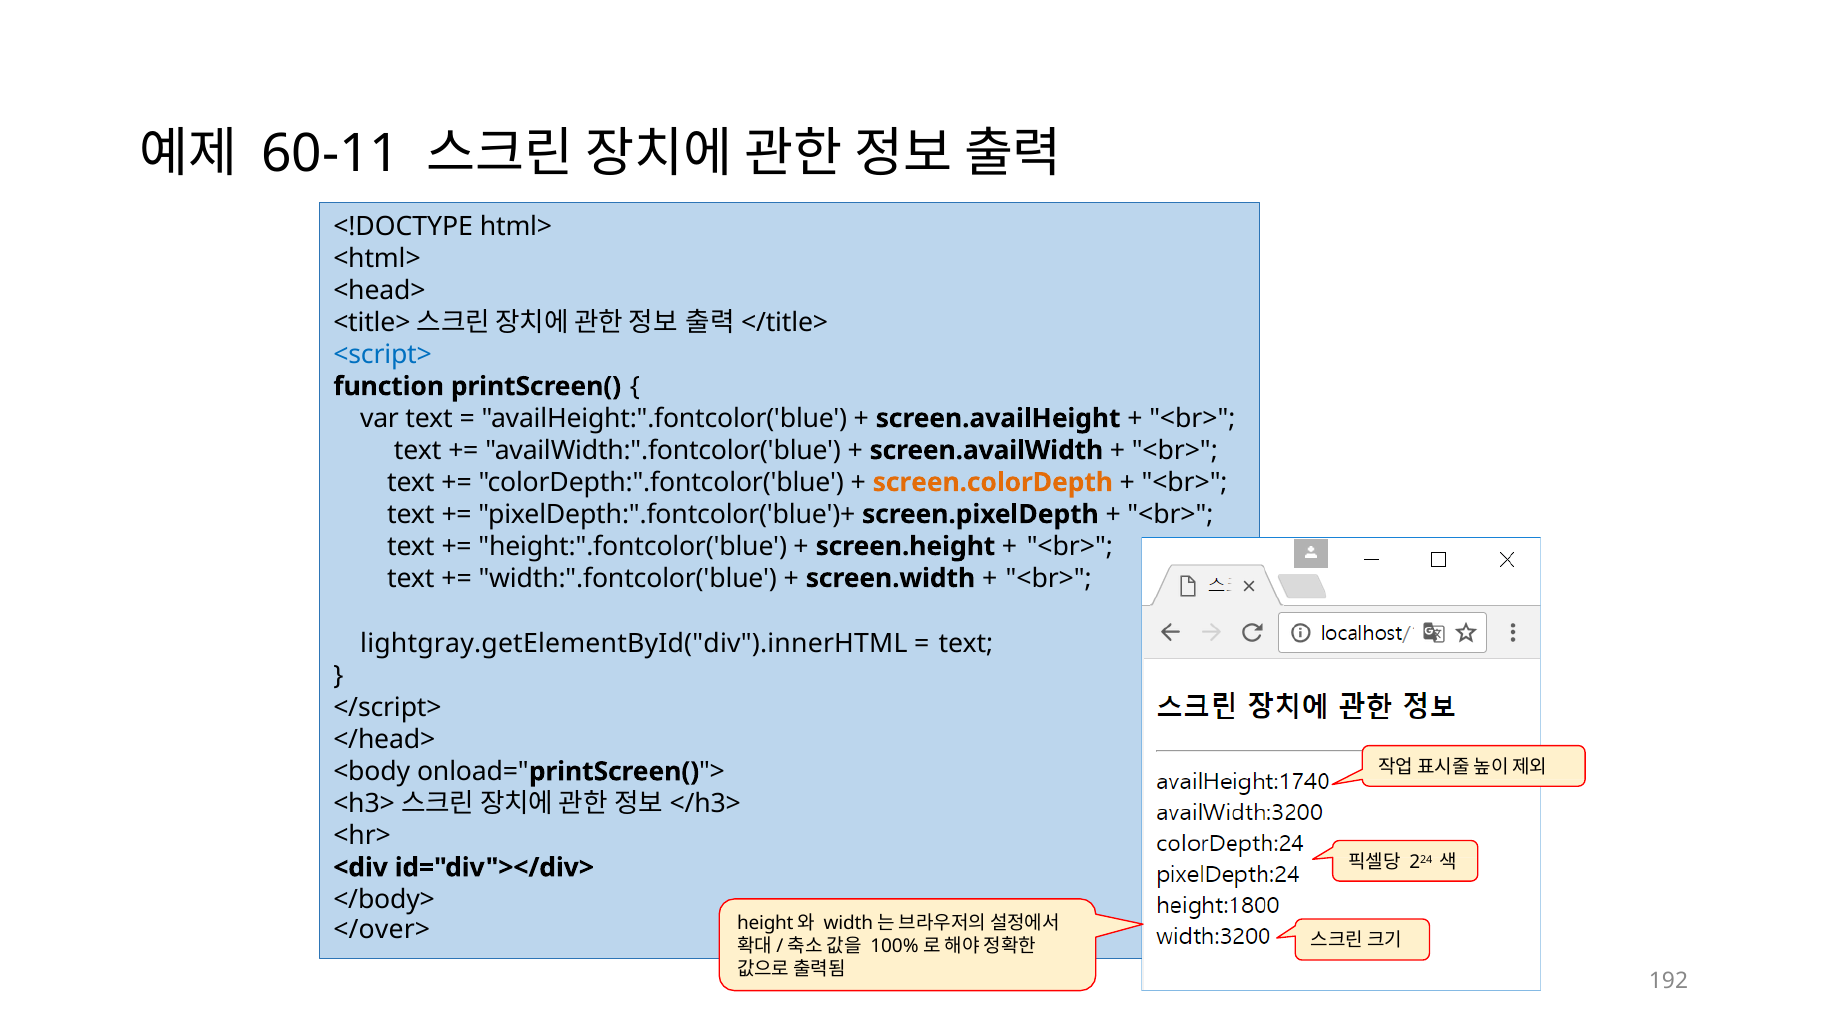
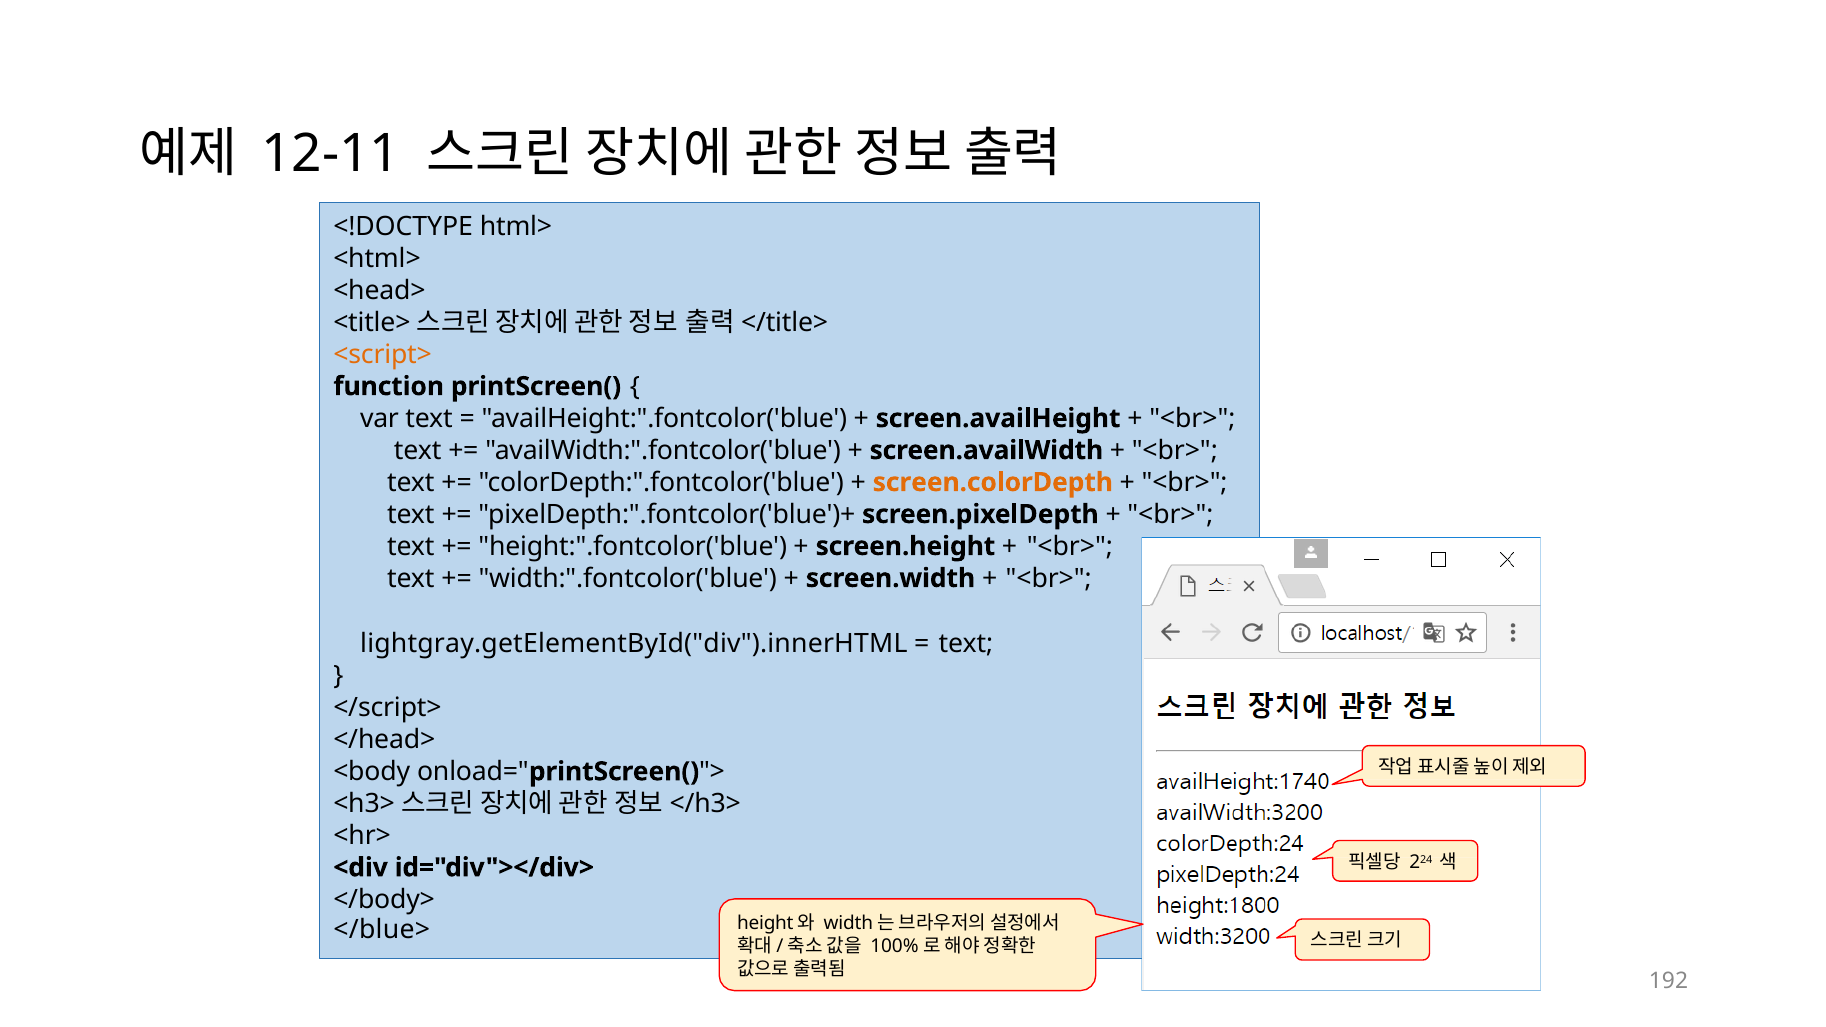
60-11: 60-11 -> 12-11 (331, 154)
<script> colour: blue -> orange (383, 355)
</over>: </over> -> </blue> (382, 930)
